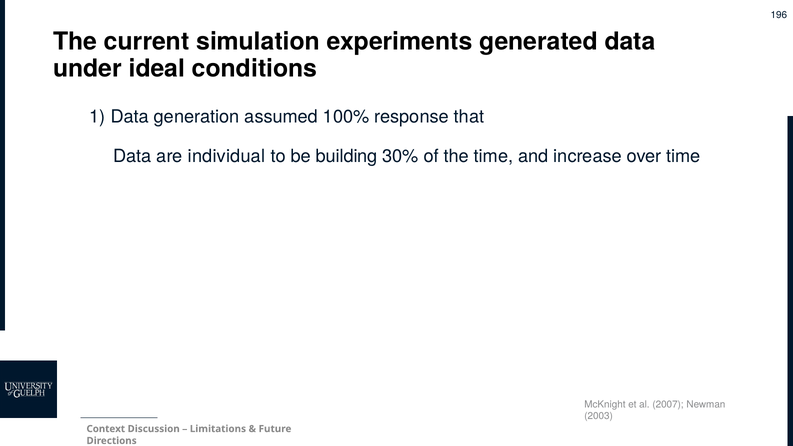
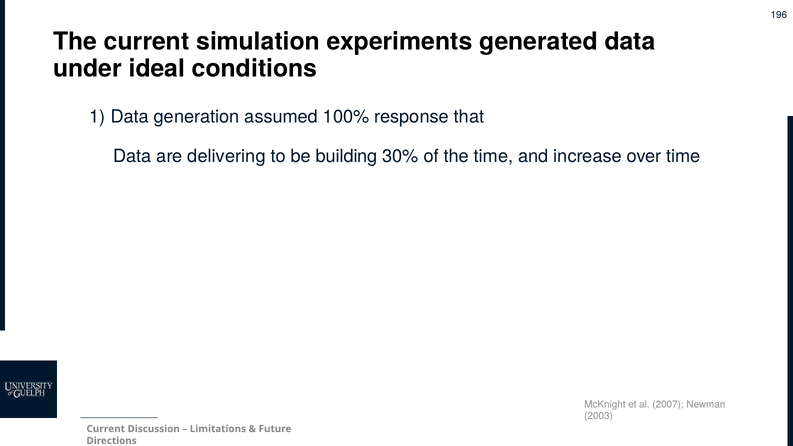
individual: individual -> delivering (227, 156)
Context: Context -> Current (106, 429)
